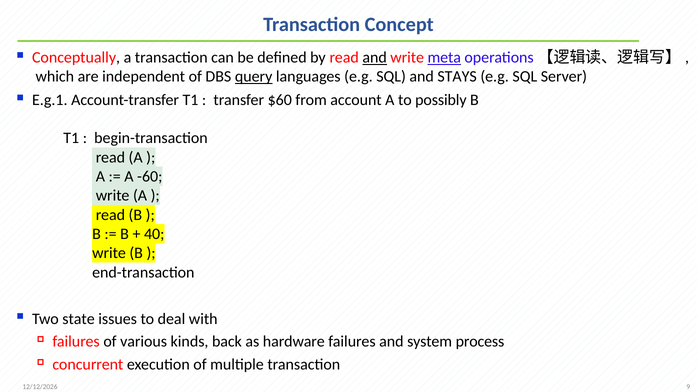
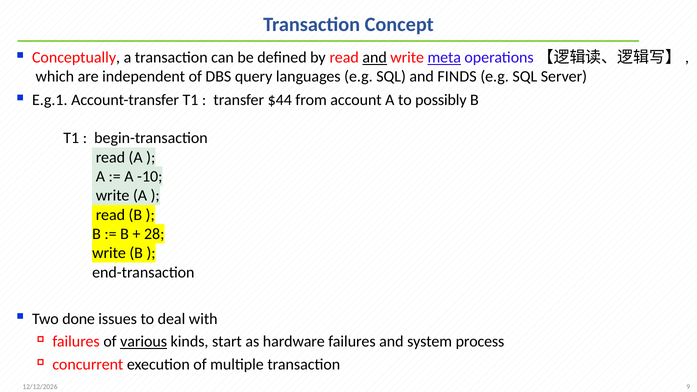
query underline: present -> none (254, 77)
STAYS: STAYS -> FINDS (457, 77)
$60: $60 -> $44 (280, 100)
-60: -60 -> -10 (150, 177)
40: 40 -> 28 (154, 234)
state: state -> done (79, 319)
various underline: none -> present (144, 342)
back: back -> start (227, 342)
